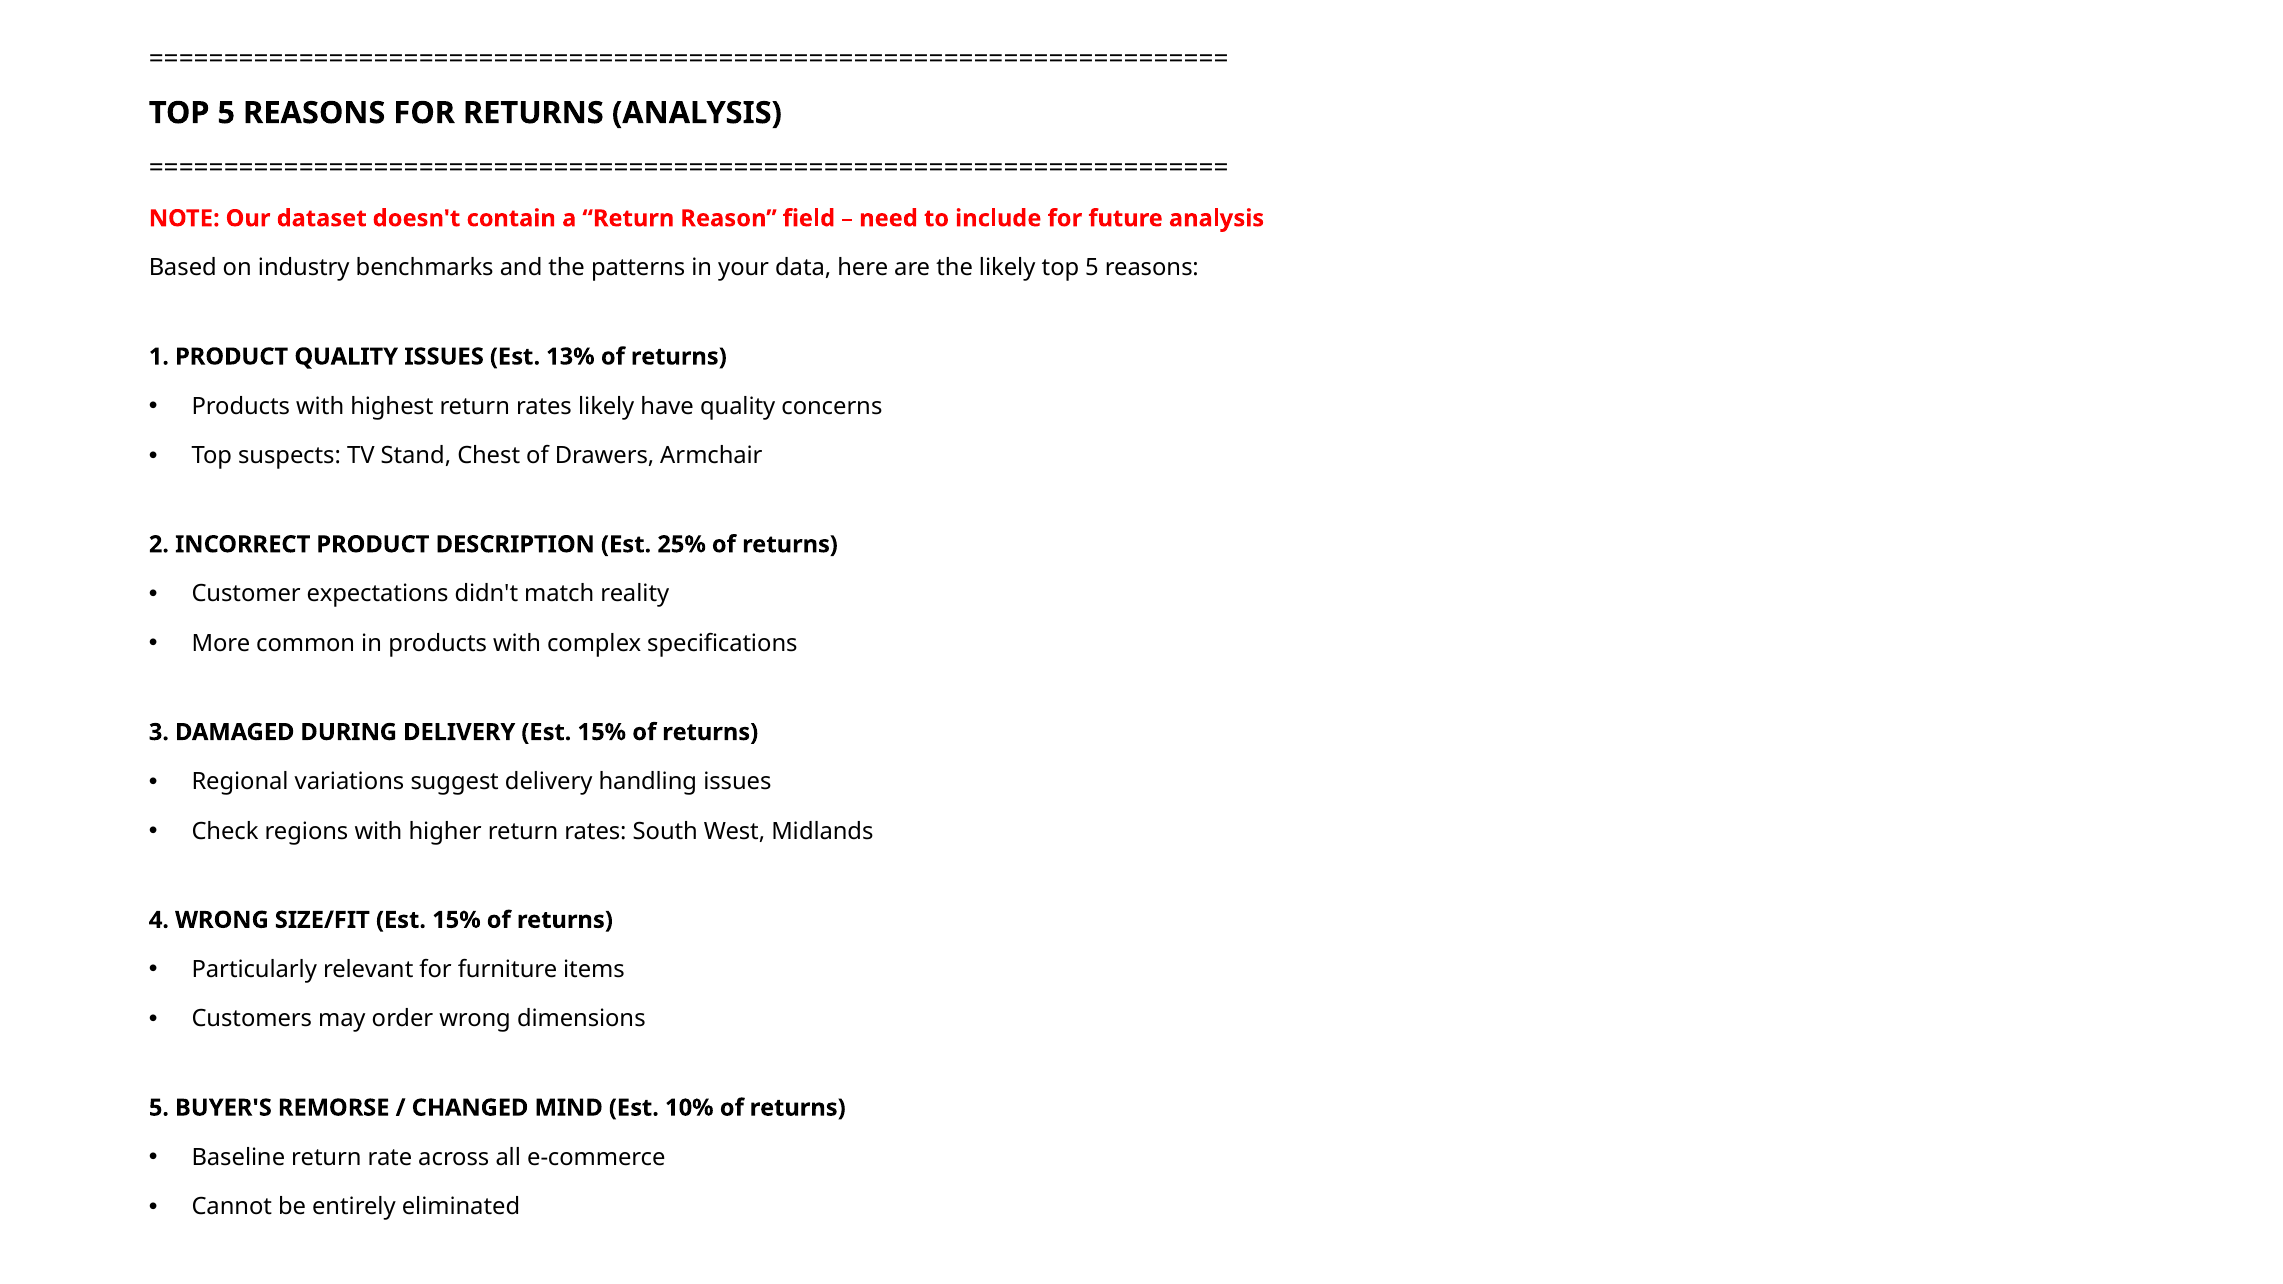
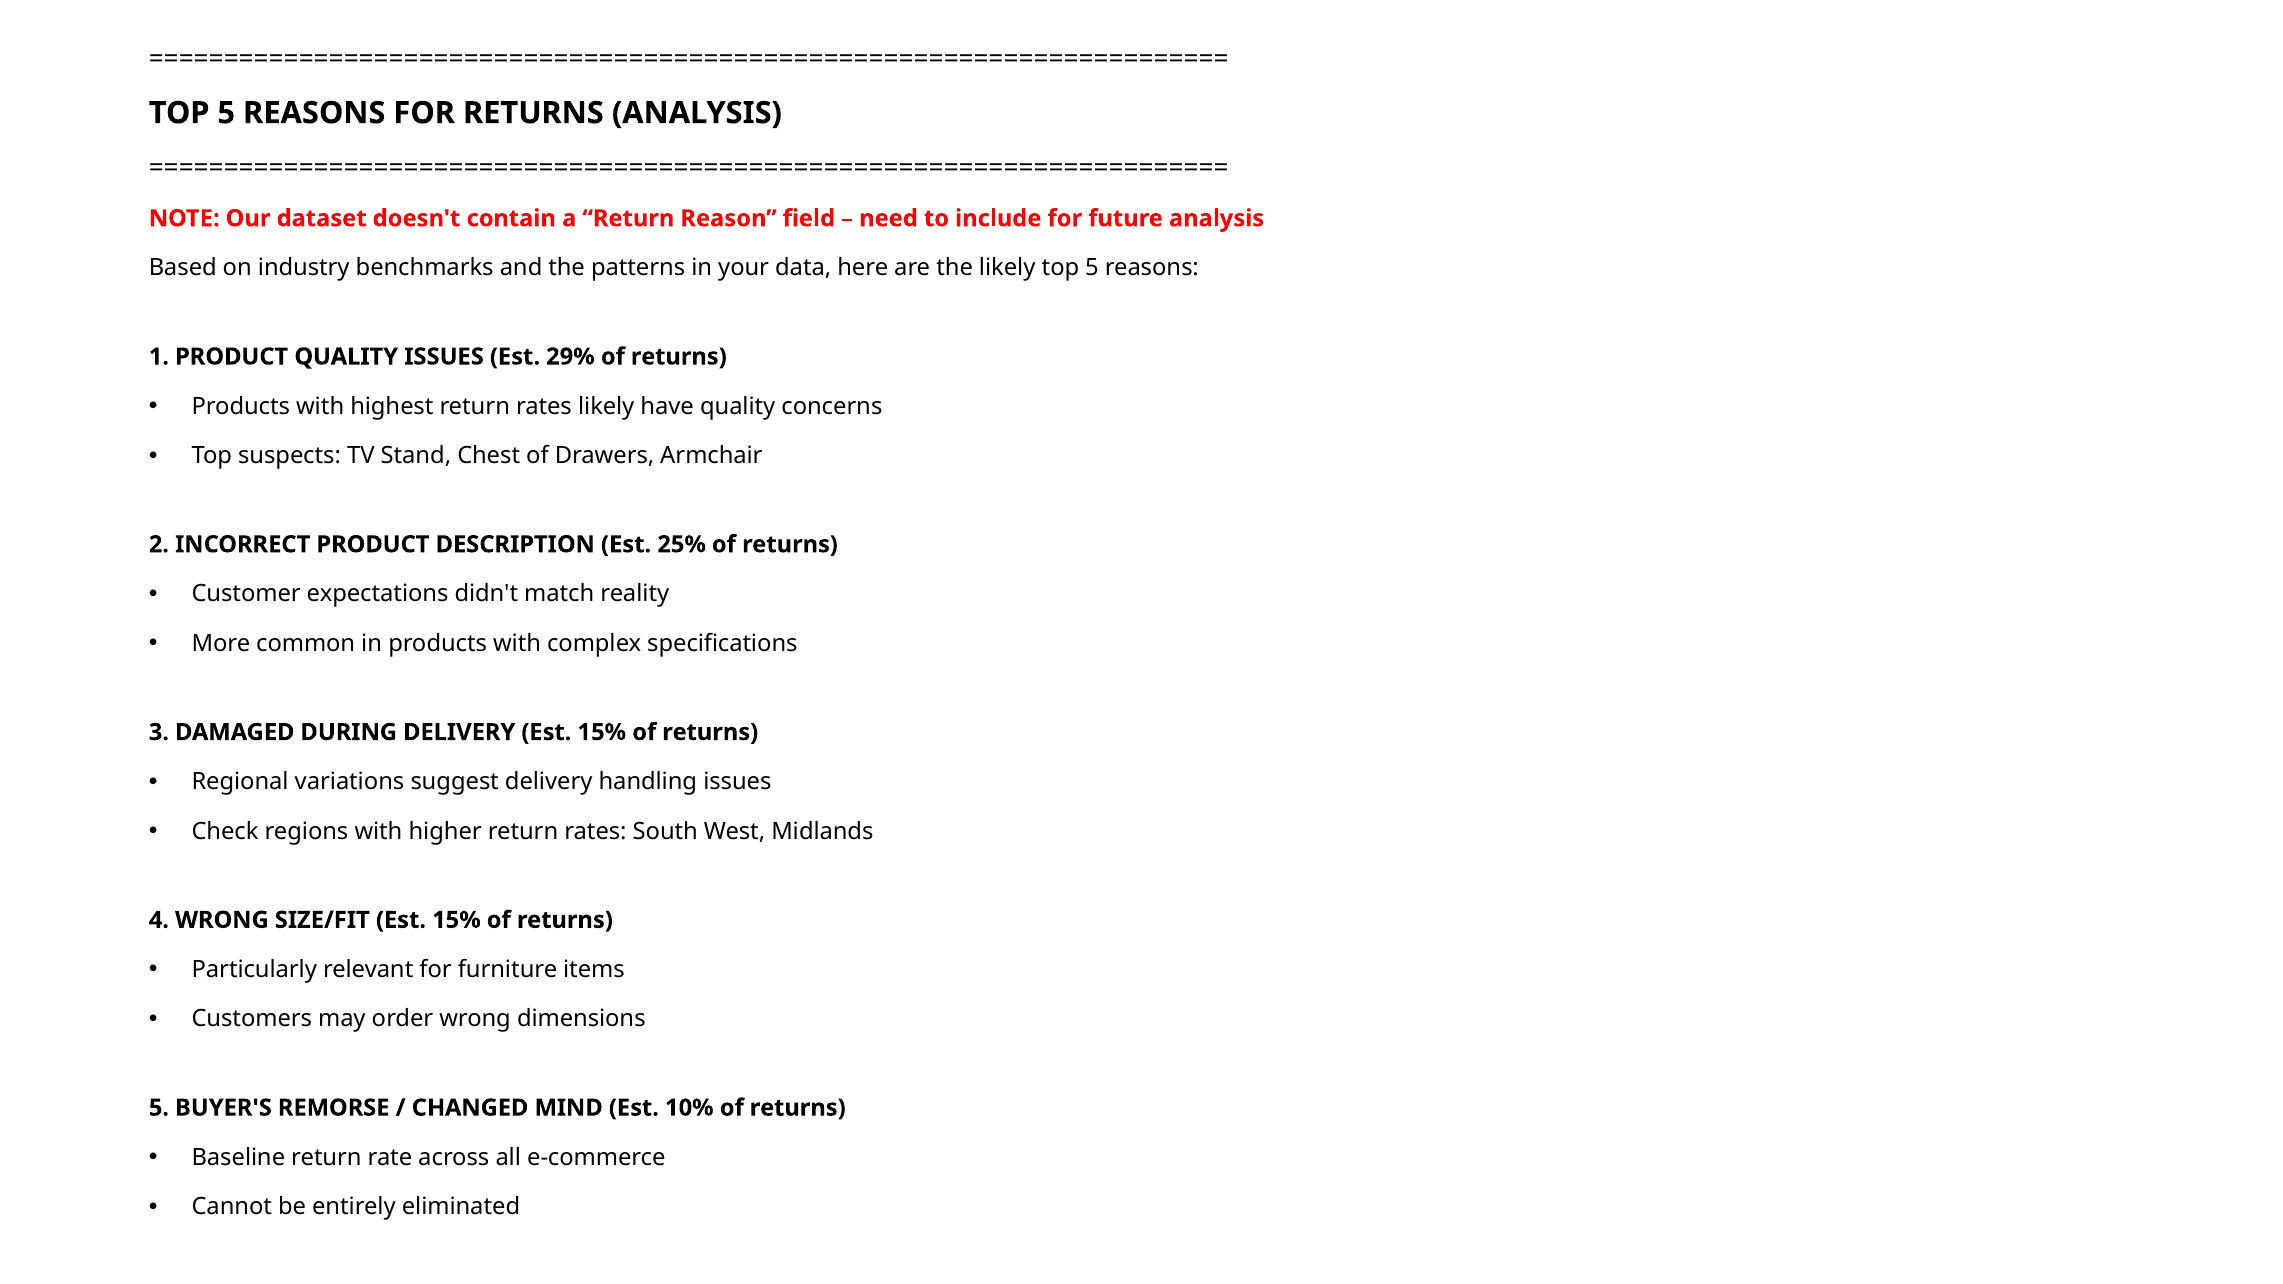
13%: 13% -> 29% (570, 357)
